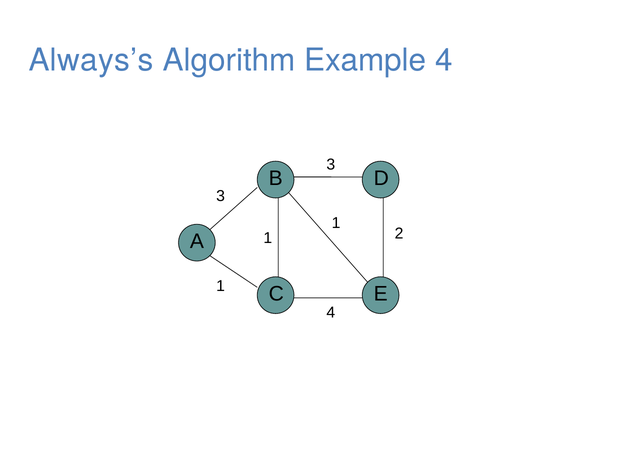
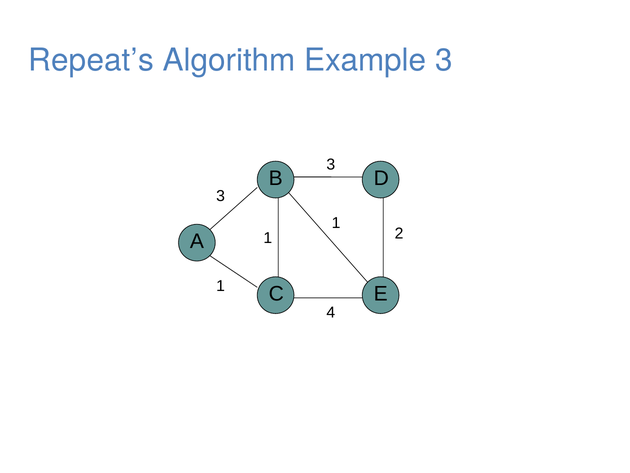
Always’s: Always’s -> Repeat’s (91, 60)
Example 4: 4 -> 3 (444, 60)
